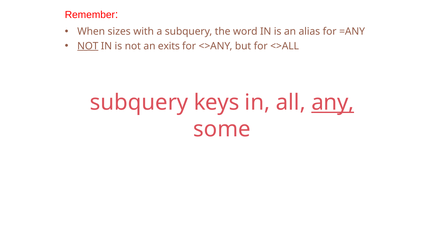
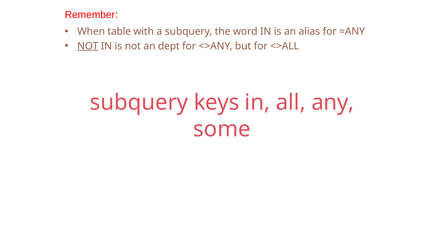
sizes: sizes -> table (119, 32)
exits: exits -> dept (169, 46)
any underline: present -> none (333, 103)
